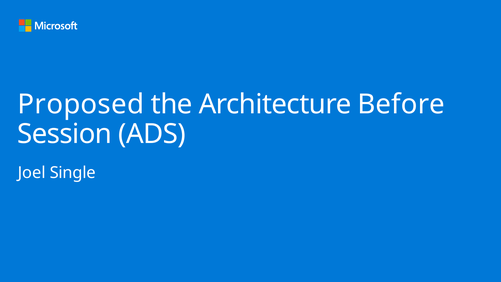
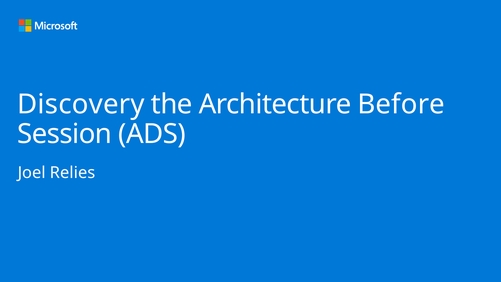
Proposed: Proposed -> Discovery (81, 104)
Single: Single -> Relies (73, 173)
